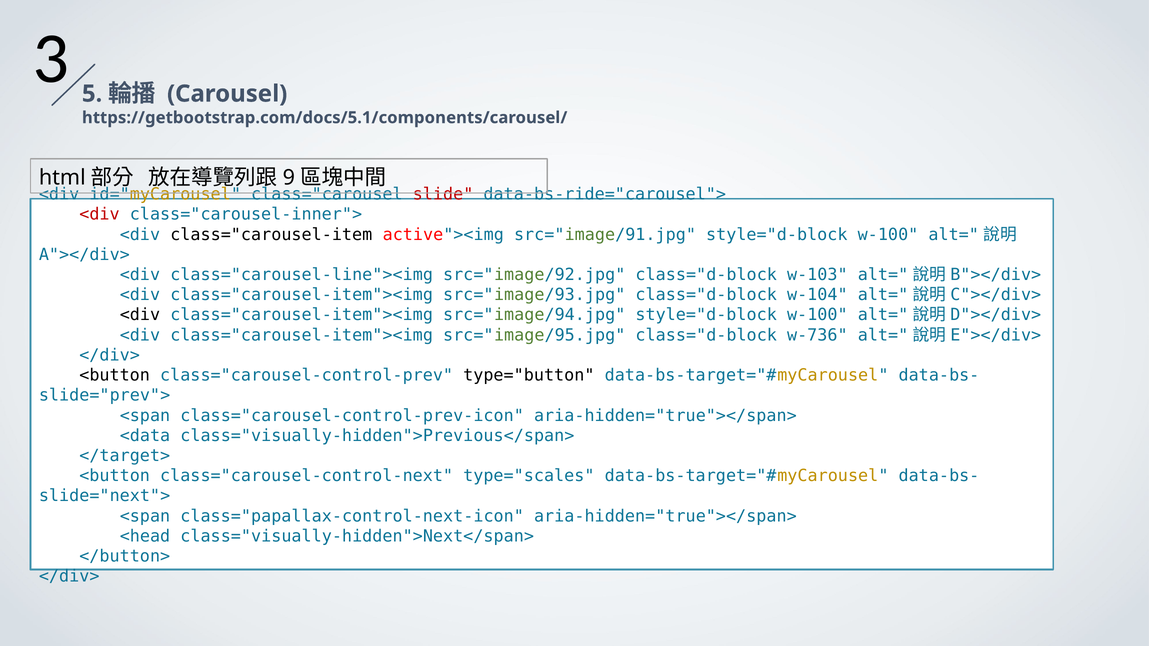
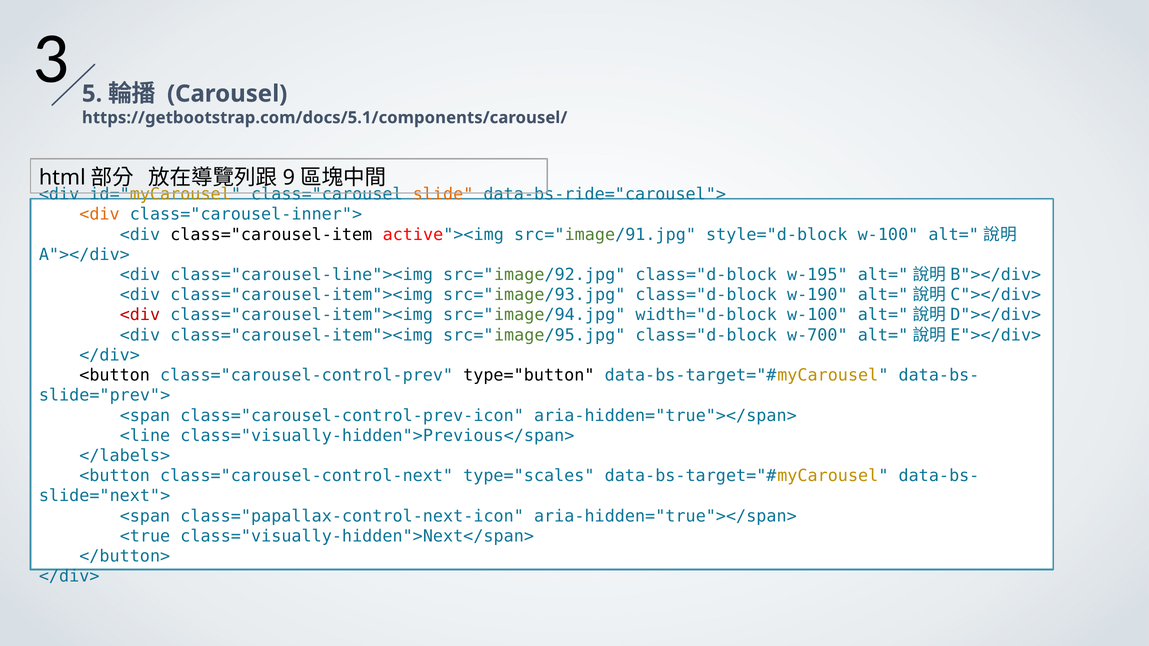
slide colour: red -> orange (443, 194)
<div colour: red -> orange (99, 215)
w-103: w-103 -> w-195 (817, 275)
w-104: w-104 -> w-190 (817, 295)
<div colour: black -> red (140, 315)
src="image/94.jpg style="d-block: style="d-block -> width="d-block (706, 315)
w-736: w-736 -> w-700 (817, 335)
<data: <data -> <line (145, 436)
</target>: </target> -> </labels> (125, 456)
<head: <head -> <true (145, 536)
